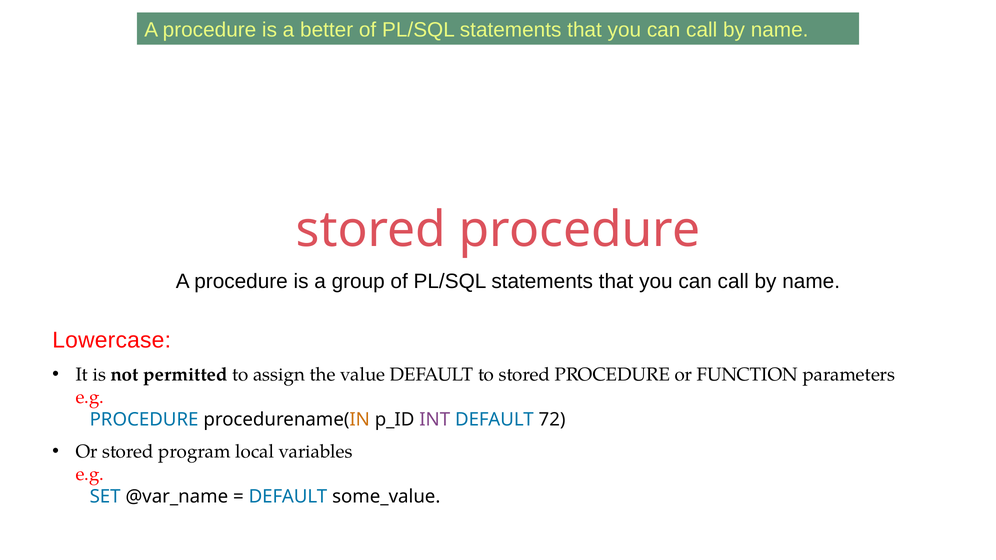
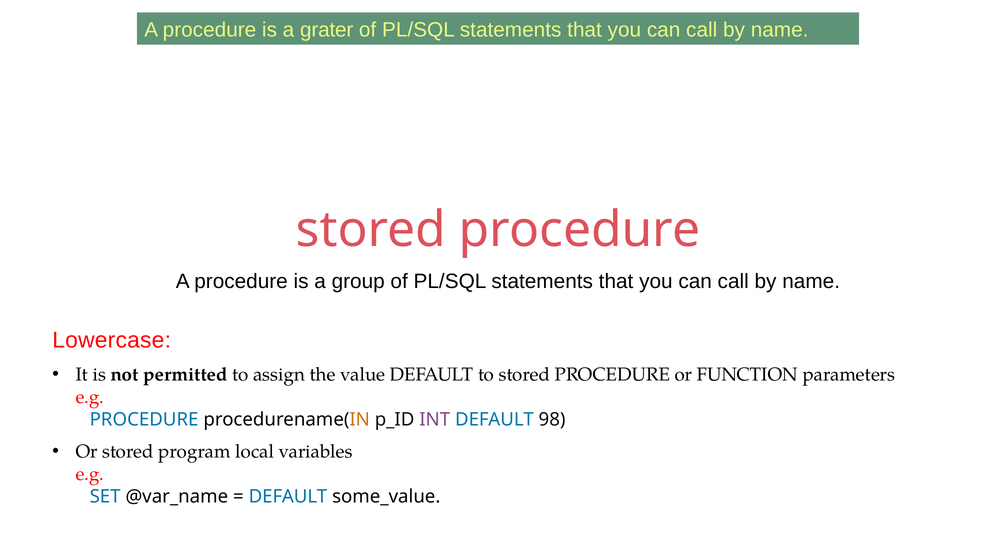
better: better -> grater (327, 30)
72: 72 -> 98 (552, 420)
